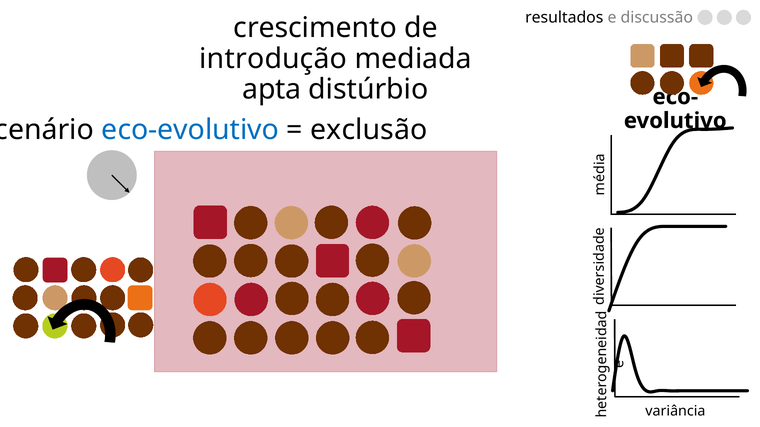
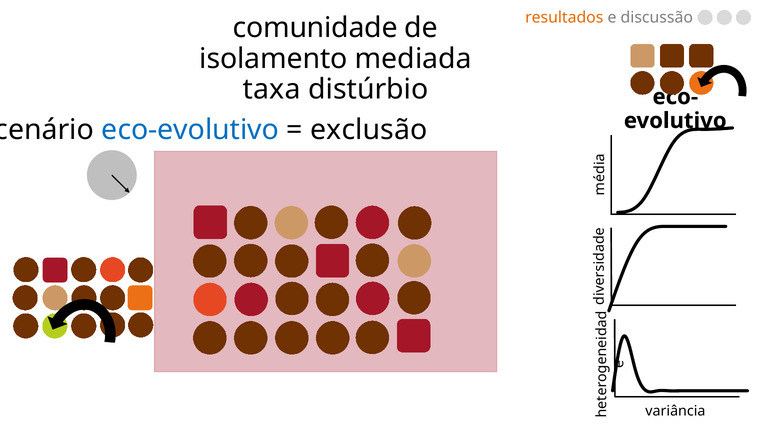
resultados colour: black -> orange (564, 18)
crescimento: crescimento -> comunidade (315, 28)
introdução: introdução -> isolamento (273, 59)
apta: apta -> taxa (272, 90)
